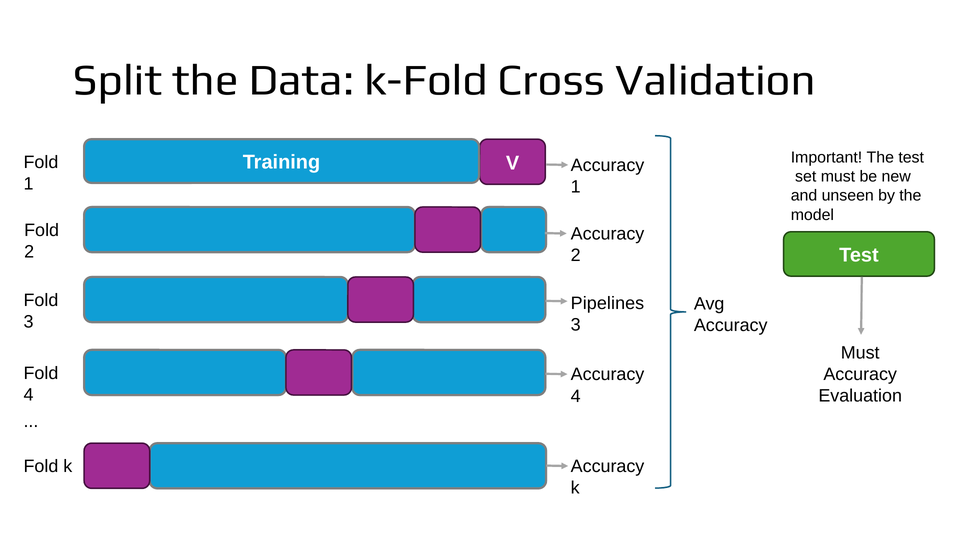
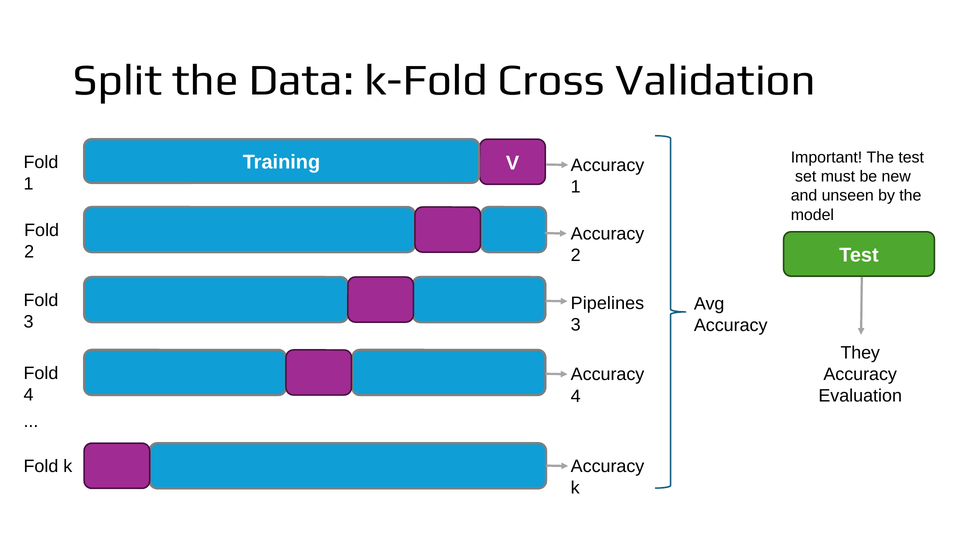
Must: Must -> They (860, 353)
